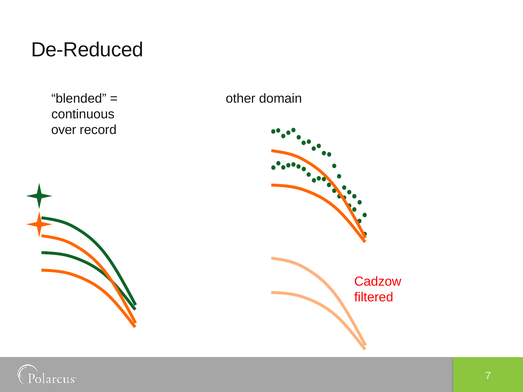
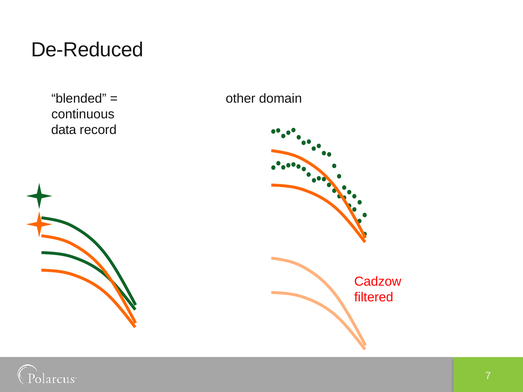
over: over -> data (64, 130)
